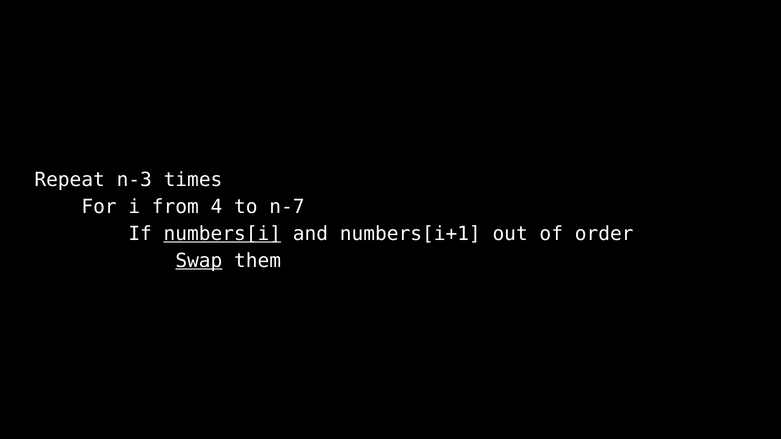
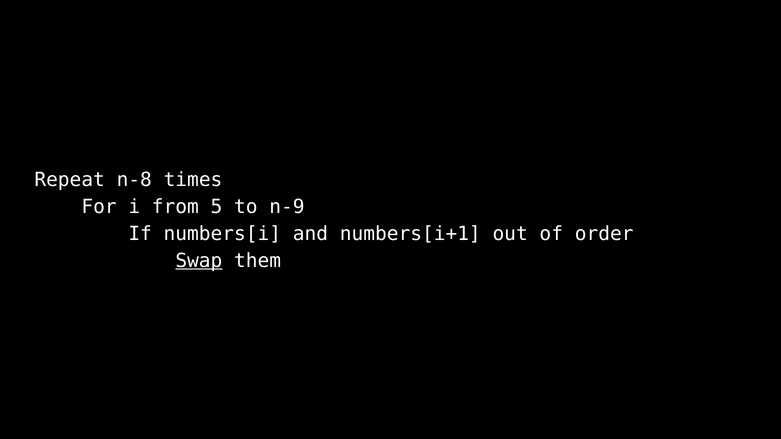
n-3: n-3 -> n-8 (134, 180)
4: 4 -> 5 (216, 207)
n-7: n-7 -> n-9 (287, 207)
numbers[i underline: present -> none (222, 234)
